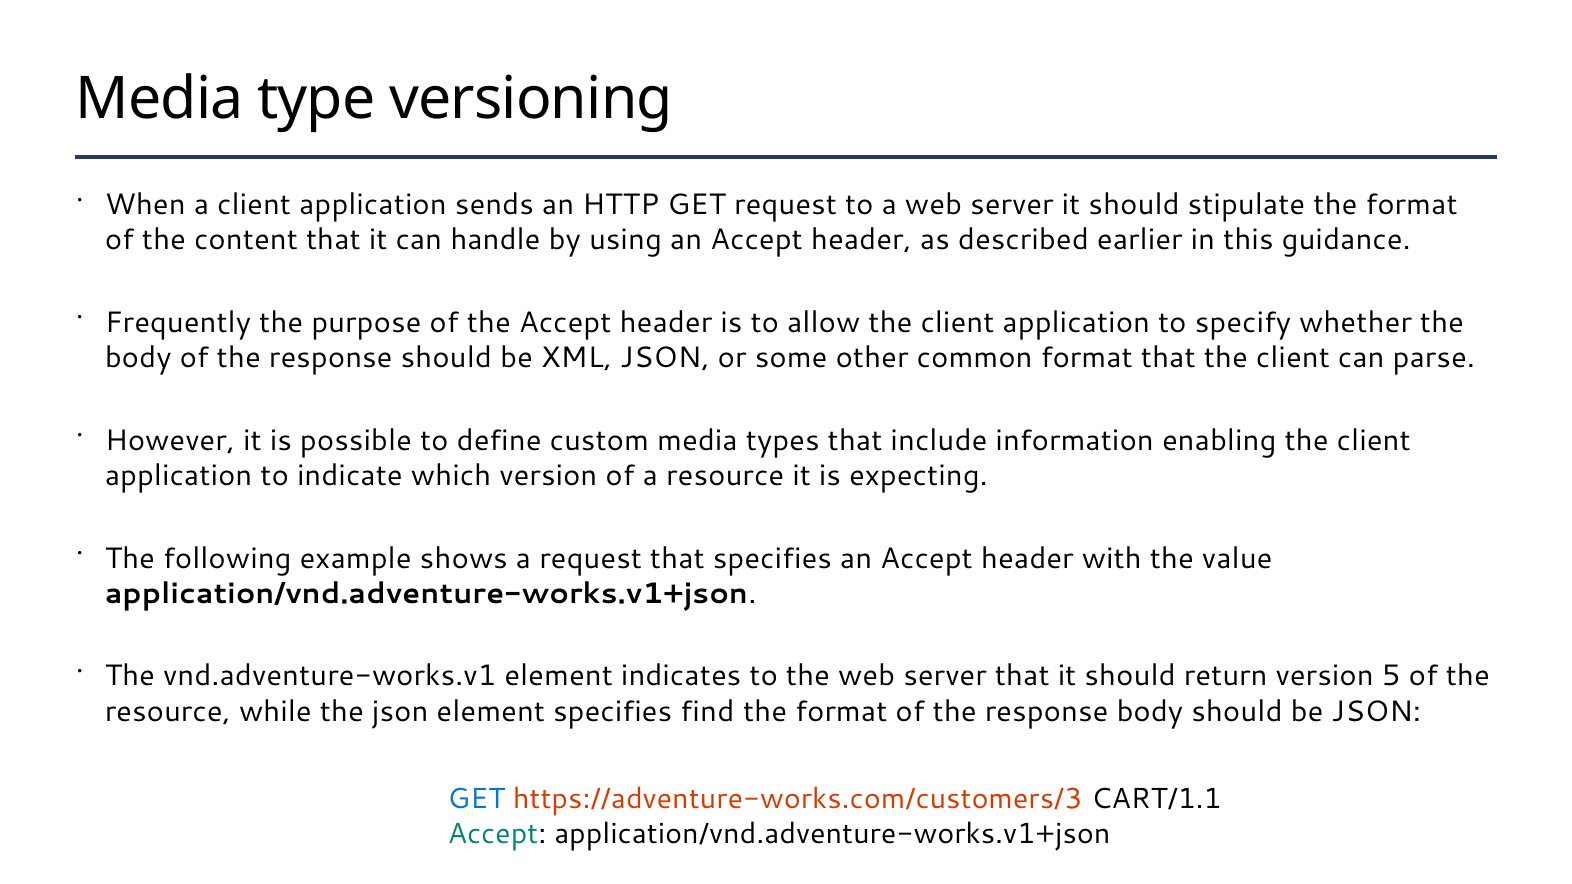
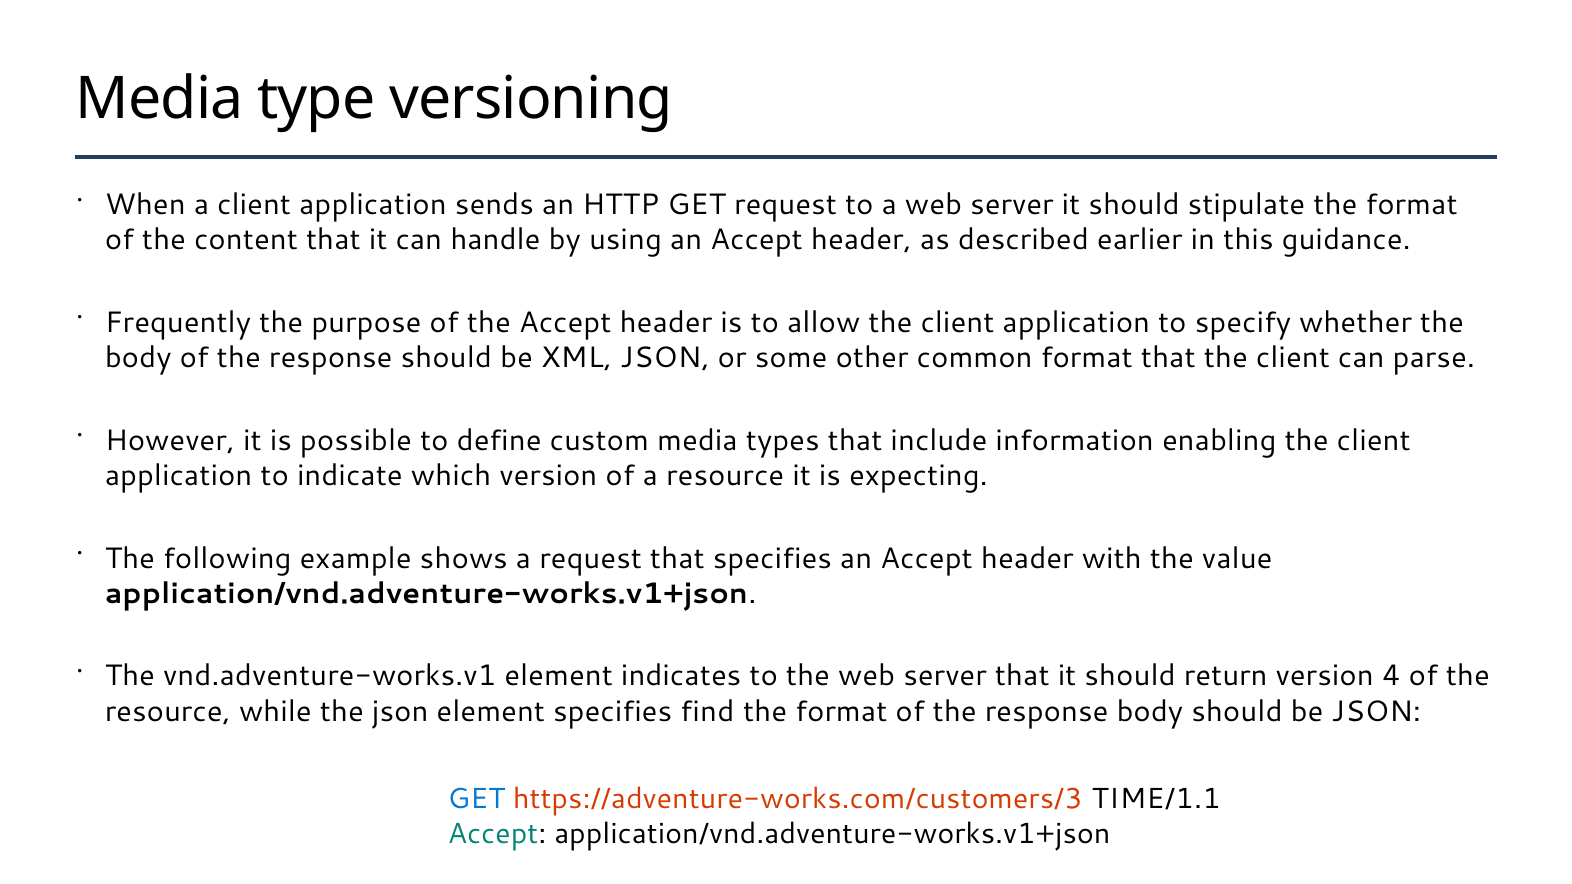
5: 5 -> 4 (1391, 676)
CART/1.1: CART/1.1 -> TIME/1.1 (1156, 800)
